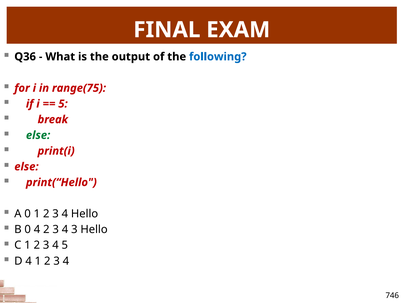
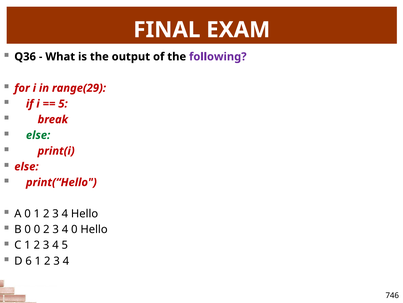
following colour: blue -> purple (218, 57)
range(75: range(75 -> range(29 (79, 88)
0 4: 4 -> 0 (37, 229)
4 3: 3 -> 0 (74, 229)
D 4: 4 -> 6 (29, 260)
